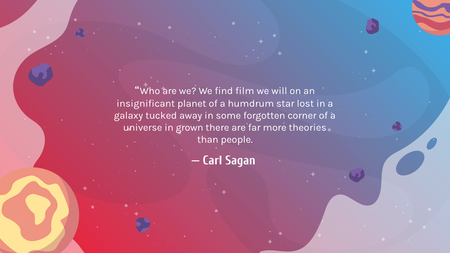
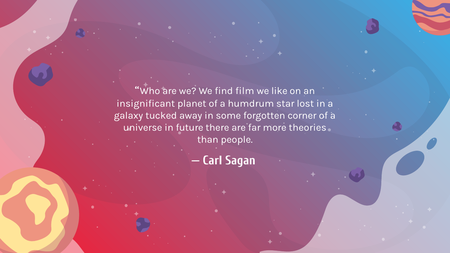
will: will -> like (279, 91)
grown: grown -> future (190, 128)
